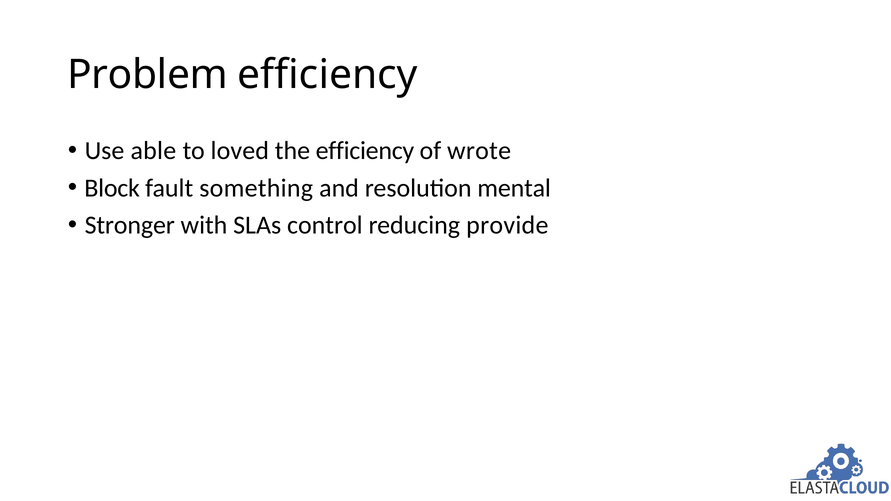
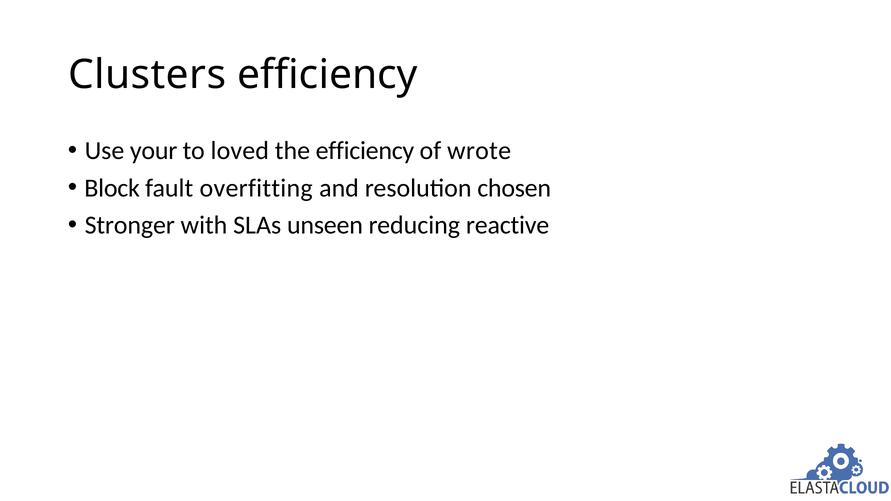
Problem: Problem -> Clusters (147, 75)
able: able -> your (154, 151)
something: something -> overfitting (256, 188)
mental: mental -> chosen (514, 188)
control: control -> unseen (325, 225)
provide: provide -> reactive (508, 225)
